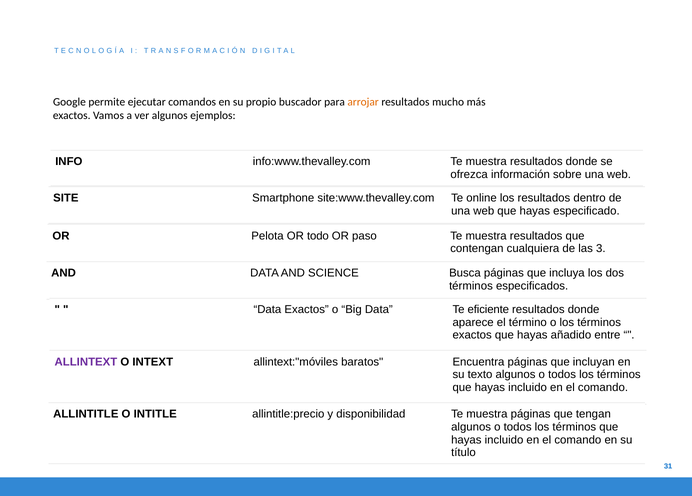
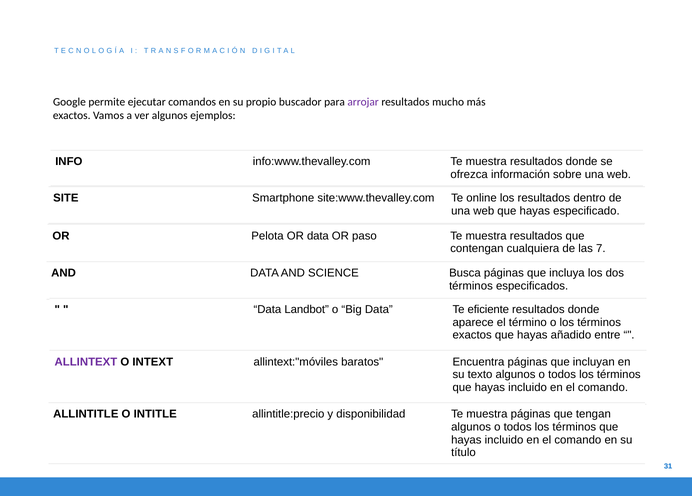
arrojar colour: orange -> purple (363, 102)
OR todo: todo -> data (318, 236)
3: 3 -> 7 (601, 249)
Data Exactos: Exactos -> Landbot (307, 309)
